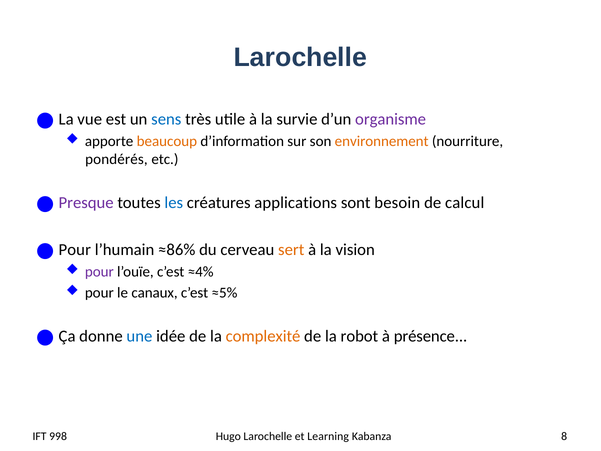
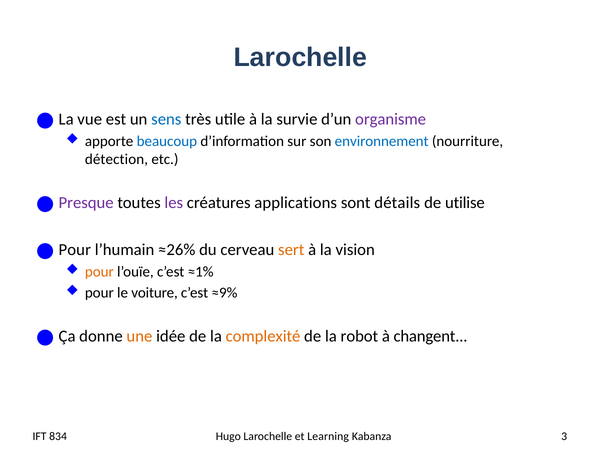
beaucoup colour: orange -> blue (167, 141)
environnement colour: orange -> blue (382, 141)
pondérés: pondérés -> détection (116, 159)
les colour: blue -> purple (174, 203)
besoin: besoin -> détails (397, 203)
calcul: calcul -> utilise (465, 203)
≈86%: ≈86% -> ≈26% (177, 250)
pour colour: purple -> orange (99, 272)
≈4%: ≈4% -> ≈1% (201, 272)
canaux: canaux -> voiture (155, 293)
≈5%: ≈5% -> ≈9% (224, 293)
une colour: blue -> orange (139, 336)
présence: présence -> changent (431, 336)
998: 998 -> 834 (58, 436)
8: 8 -> 3 (564, 436)
